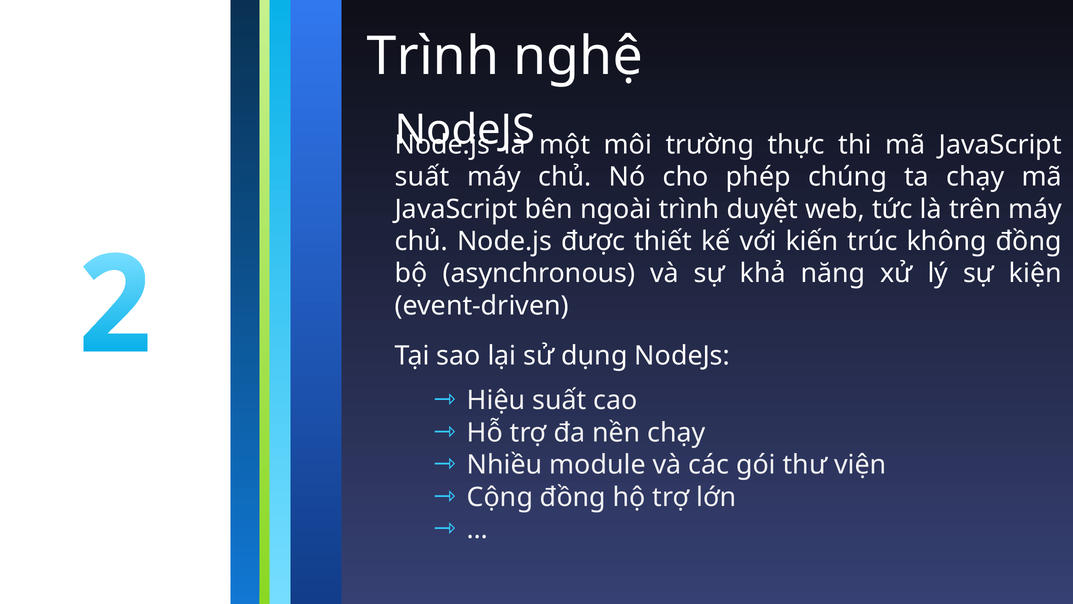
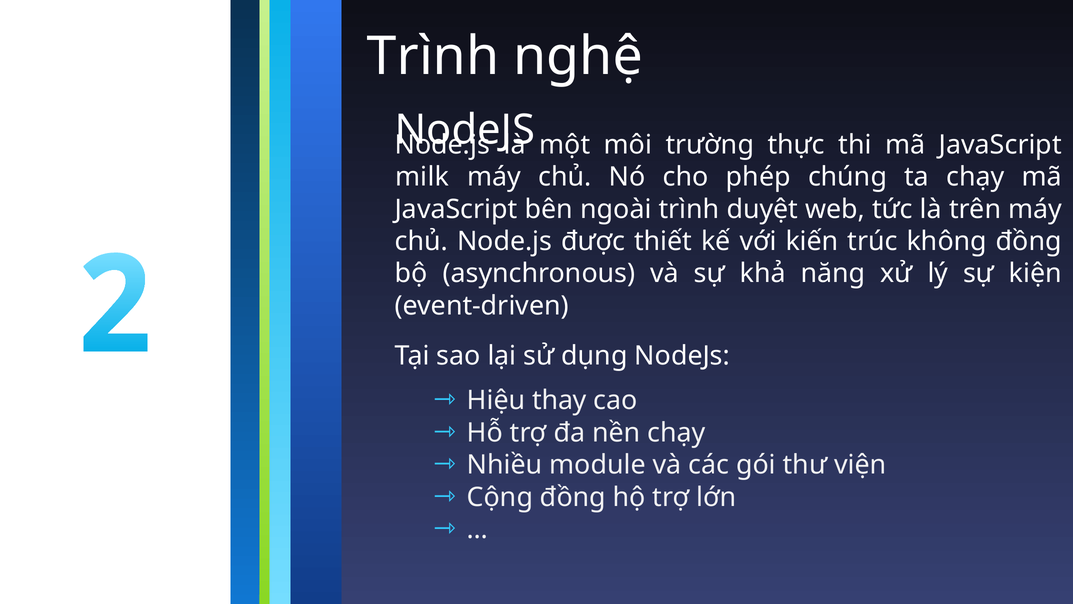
suất: suất -> milk (422, 177)
Hiệu suất: suất -> thay (559, 400)
